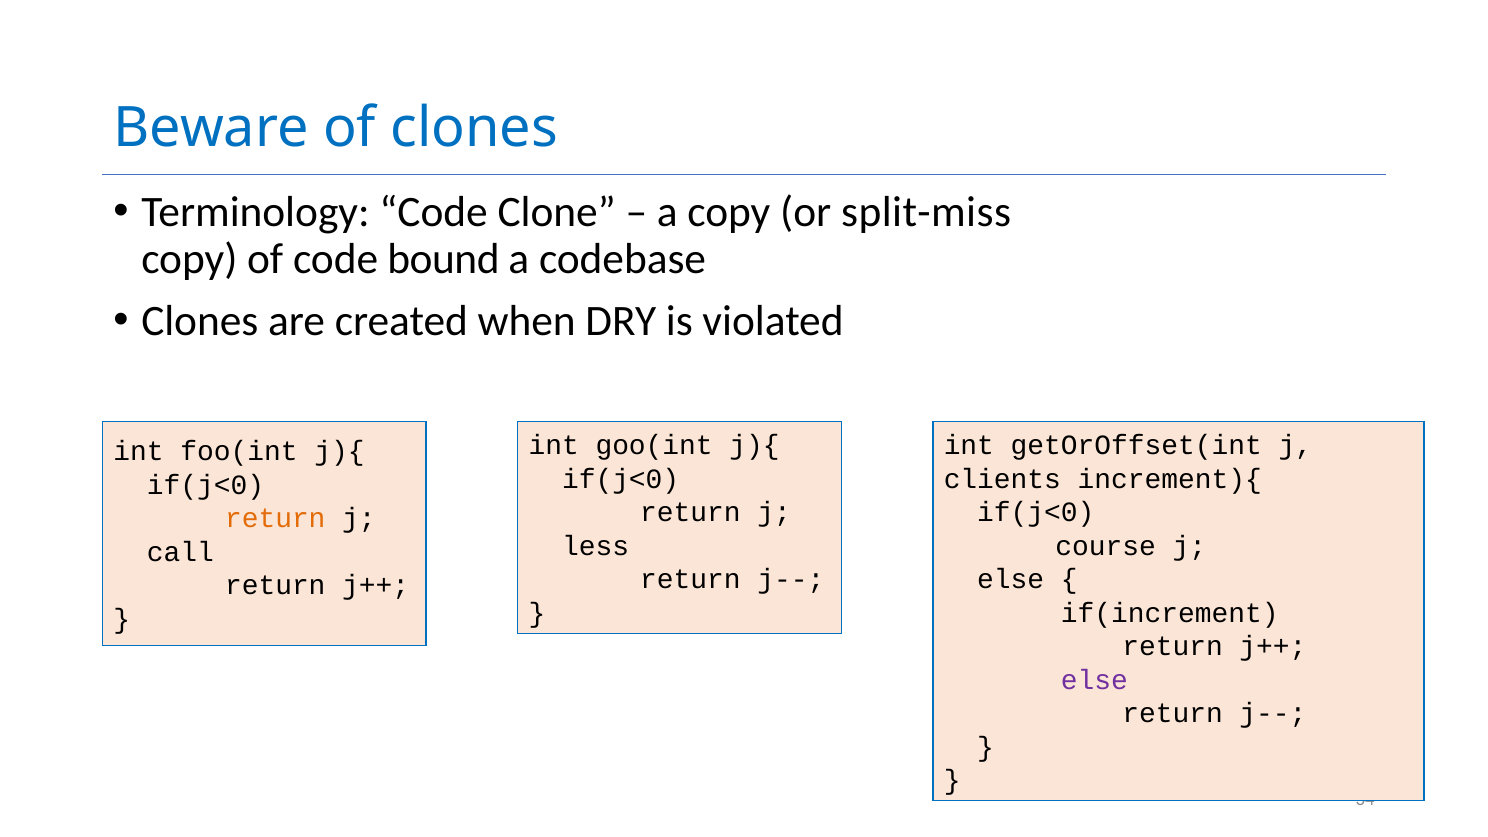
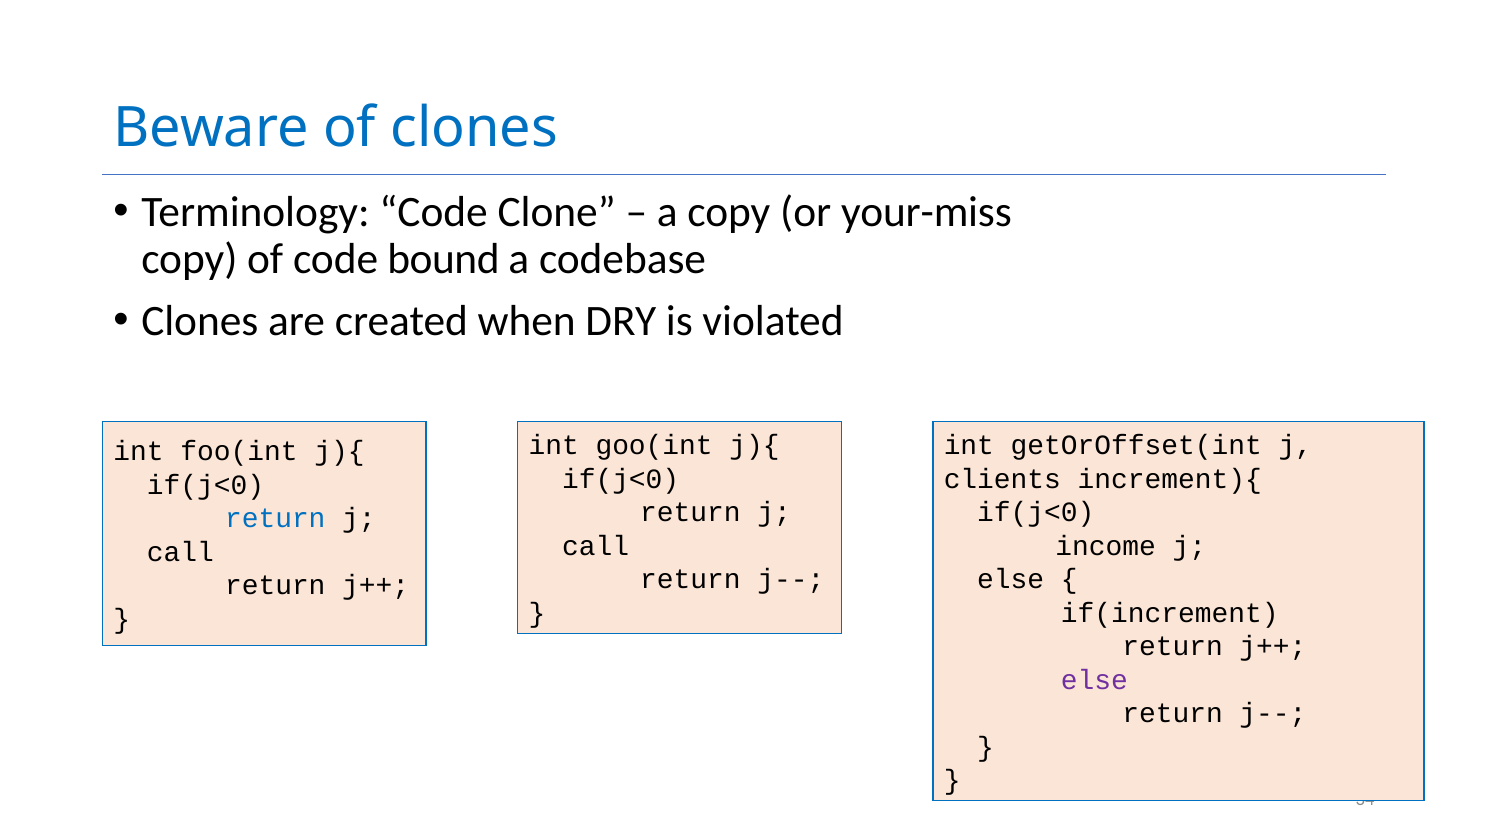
split-miss: split-miss -> your-miss (926, 212)
return colour: orange -> blue (275, 519)
less: less -> call (596, 546)
course: course -> income (1106, 546)
